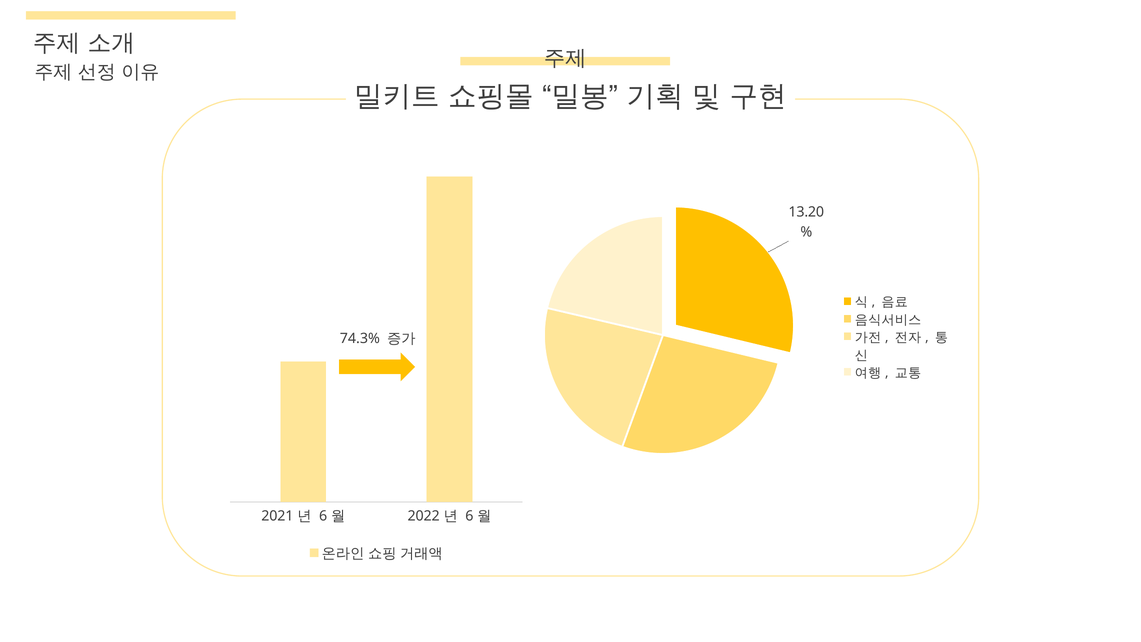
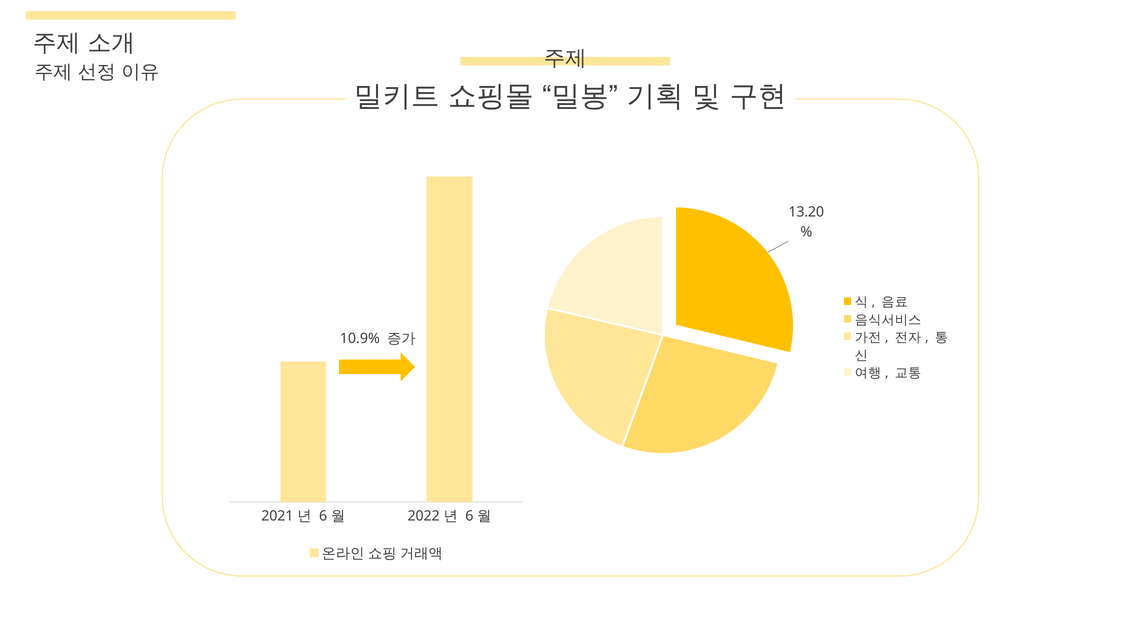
74.3%: 74.3% -> 10.9% (360, 338)
